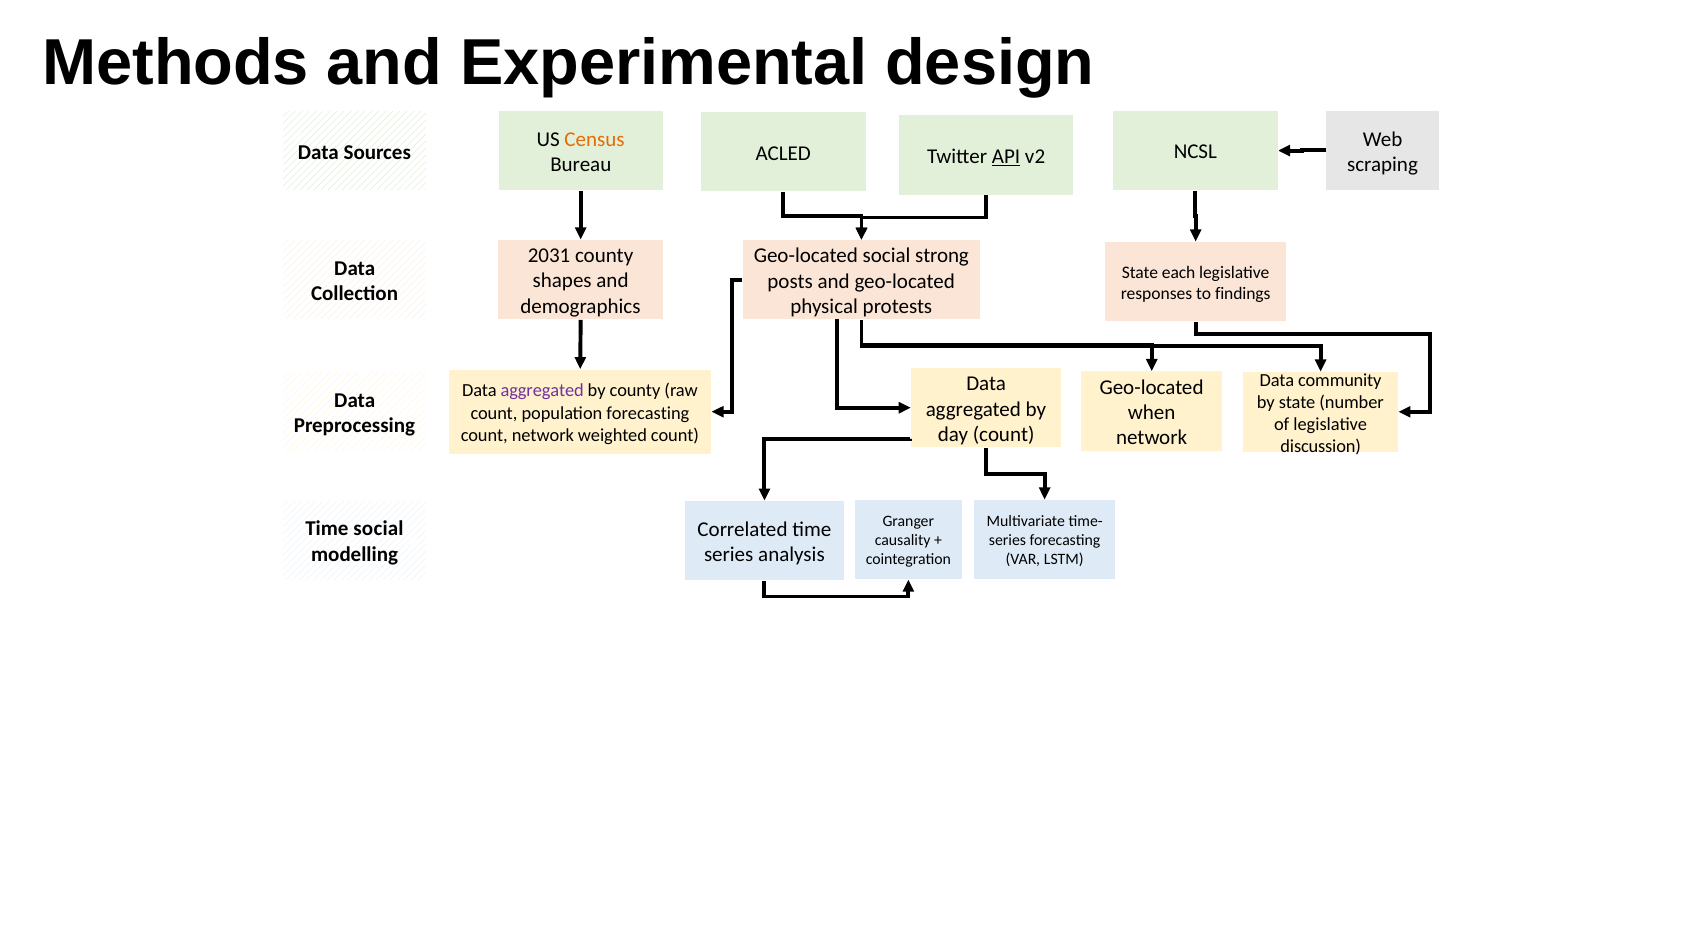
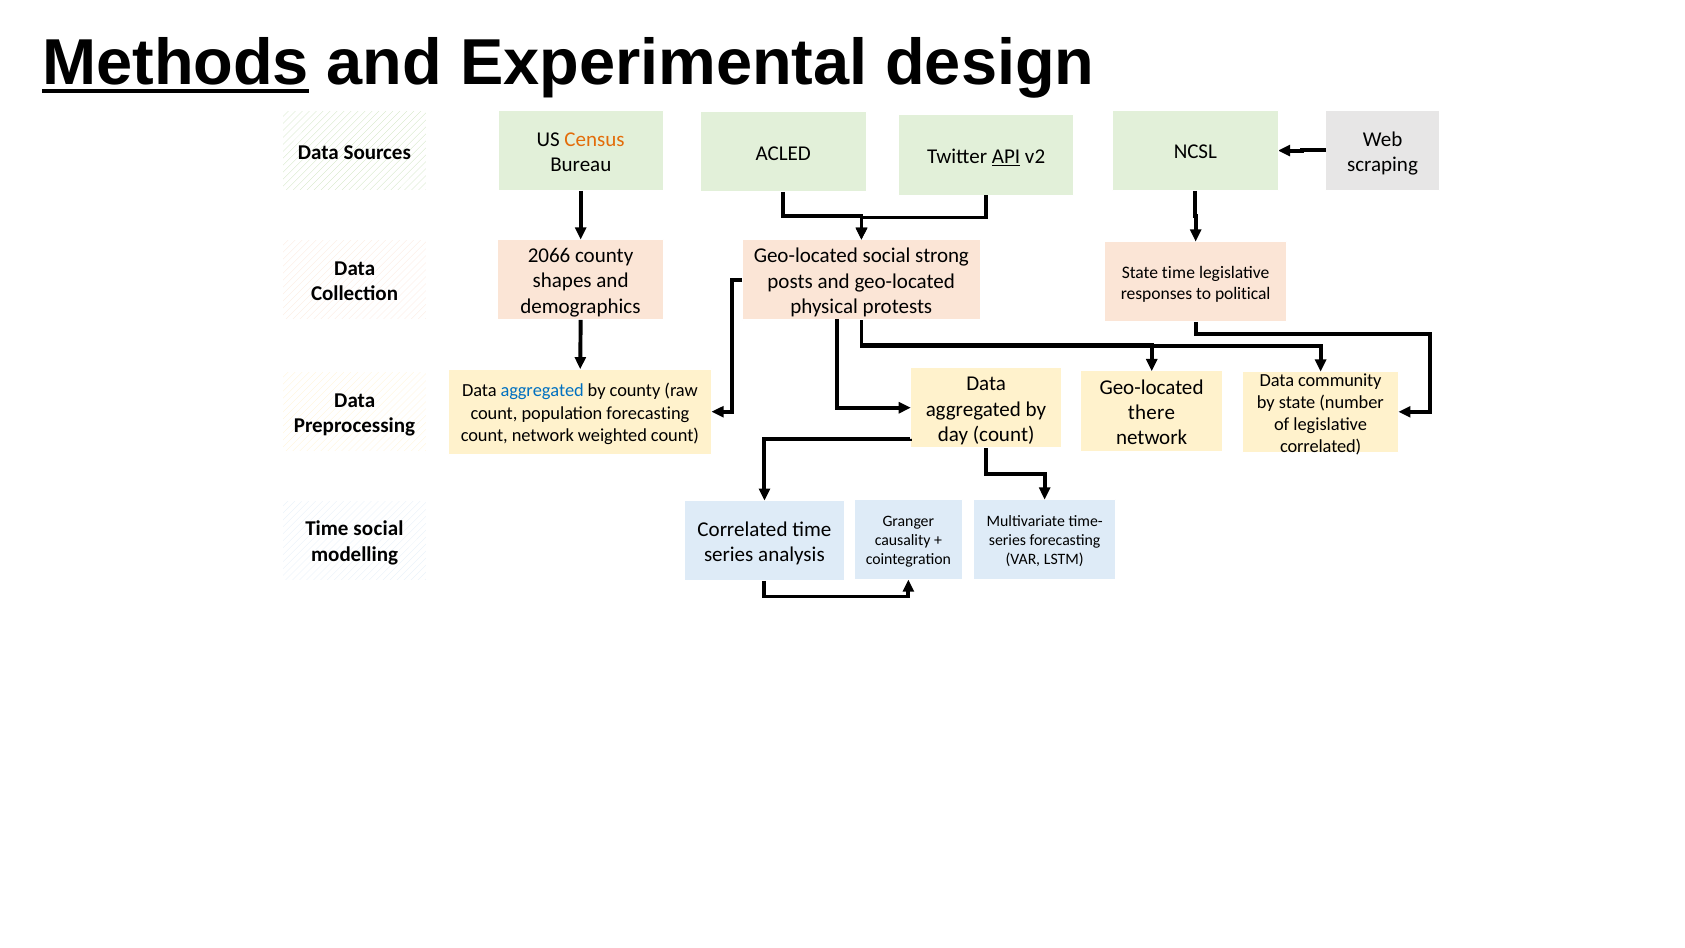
Methods underline: none -> present (176, 63)
2031: 2031 -> 2066 (549, 256)
State each: each -> time (1178, 272)
findings: findings -> political (1243, 293)
aggregated colour: purple -> blue (542, 391)
when: when -> there (1152, 412)
discussion: discussion -> correlated (1321, 446)
